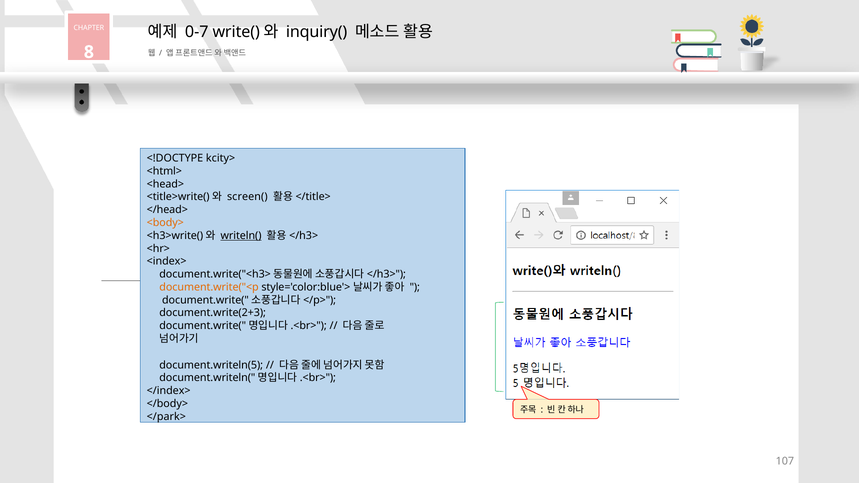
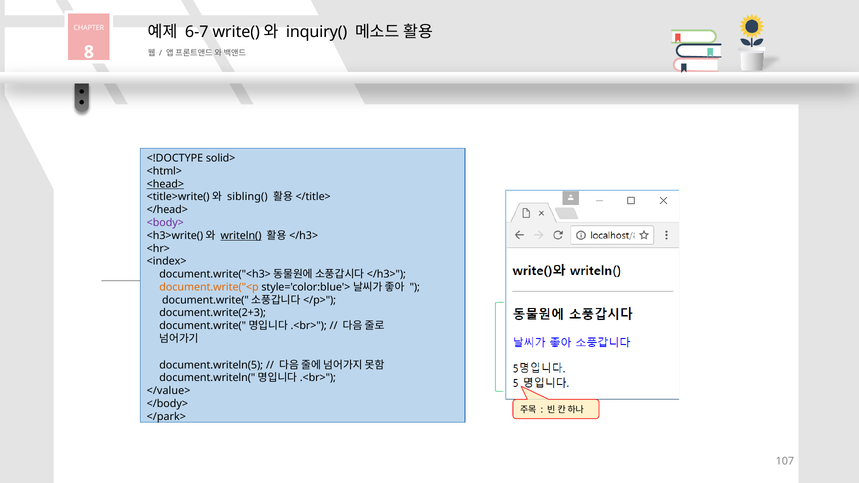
0-7: 0-7 -> 6-7 (197, 32)
kcity>: kcity> -> solid> (221, 158)
<head> underline: none -> present (165, 184)
screen(: screen( -> sibling( (247, 197)
<body> colour: orange -> purple (165, 223)
</index>: </index> -> </value> (169, 391)
